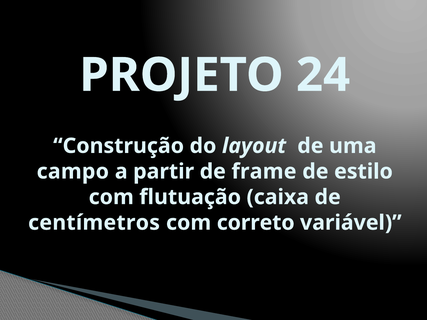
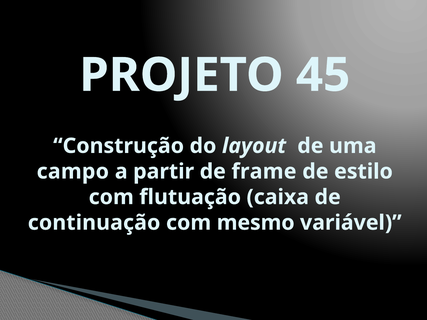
24: 24 -> 45 (323, 75)
centímetros: centímetros -> continuação (94, 223)
correto: correto -> mesmo (256, 223)
